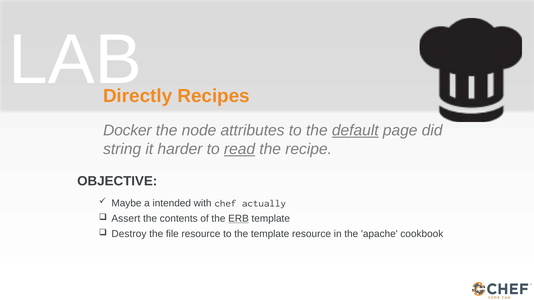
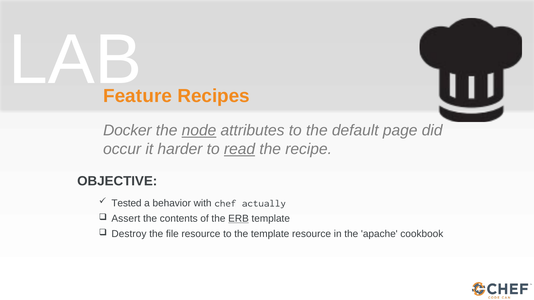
Directly: Directly -> Feature (138, 96)
node underline: none -> present (199, 131)
default underline: present -> none (355, 131)
string: string -> occur (122, 149)
Maybe: Maybe -> Tested (127, 203)
intended: intended -> behavior (172, 203)
